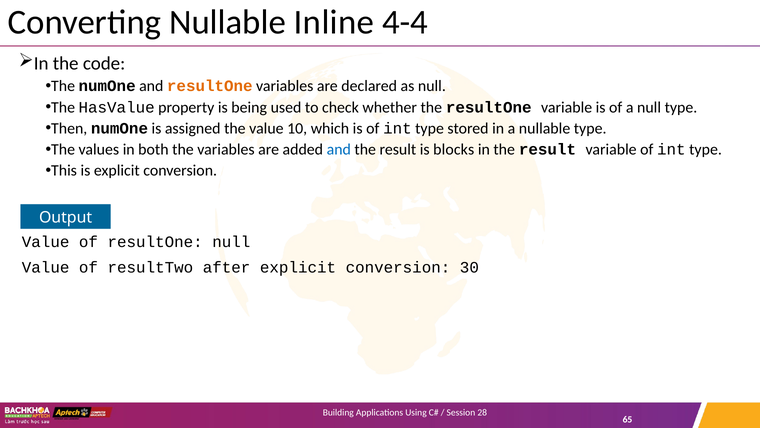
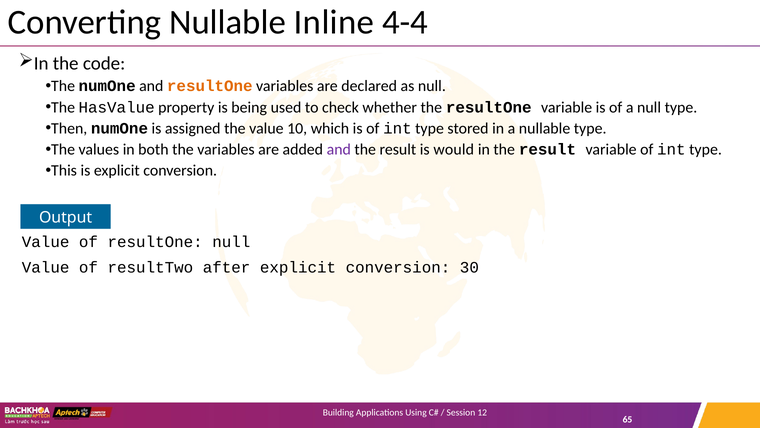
and colour: blue -> purple (339, 149)
blocks: blocks -> would (454, 149)
28: 28 -> 12 (482, 412)
